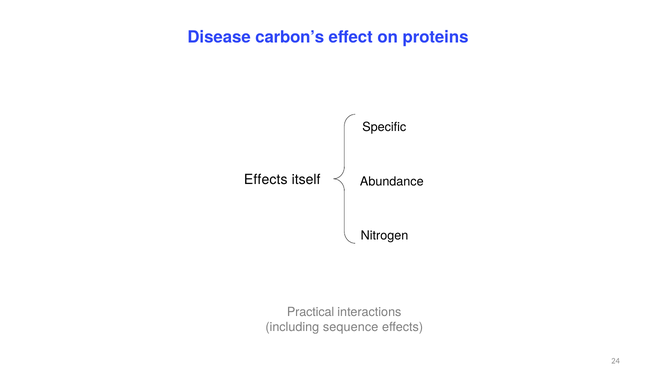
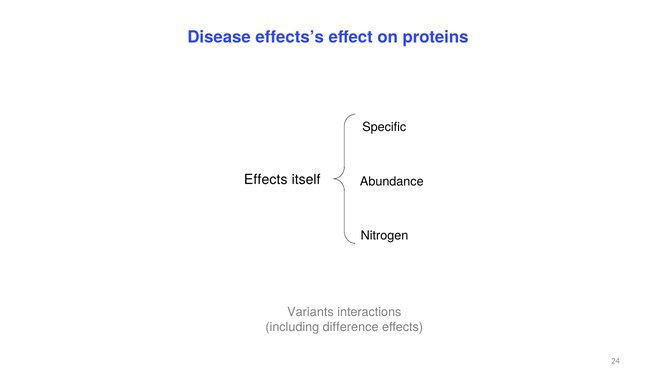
carbon’s: carbon’s -> effects’s (290, 37)
Practical: Practical -> Variants (310, 311)
sequence: sequence -> difference (351, 327)
